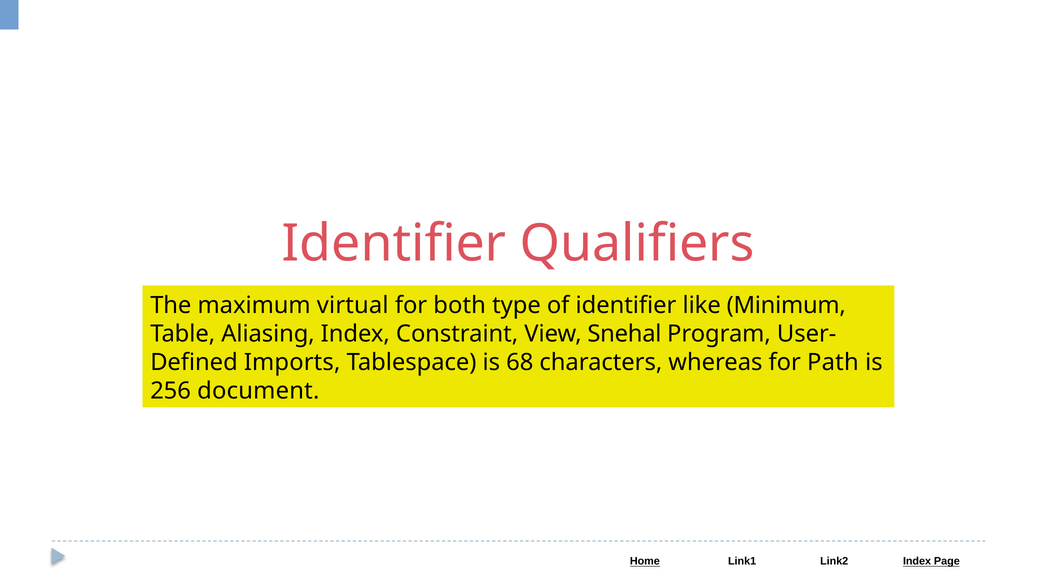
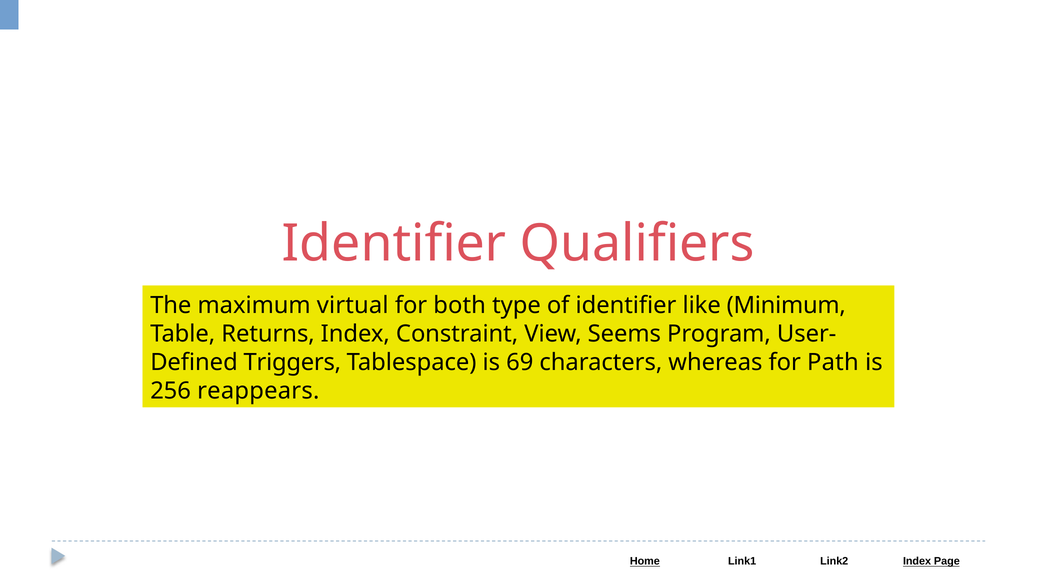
Aliasing: Aliasing -> Returns (268, 333)
Snehal: Snehal -> Seems (624, 333)
Imports: Imports -> Triggers (292, 362)
68: 68 -> 69 (520, 362)
document: document -> reappears (258, 390)
